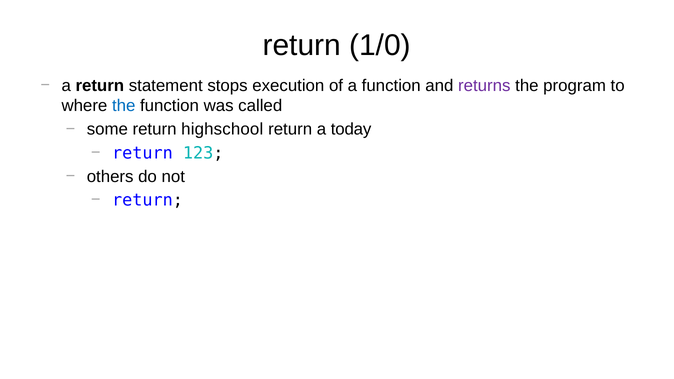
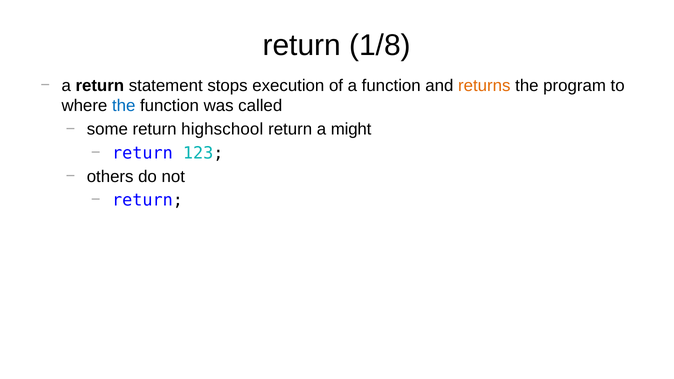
1/0: 1/0 -> 1/8 (380, 45)
returns colour: purple -> orange (484, 86)
today: today -> might (351, 129)
